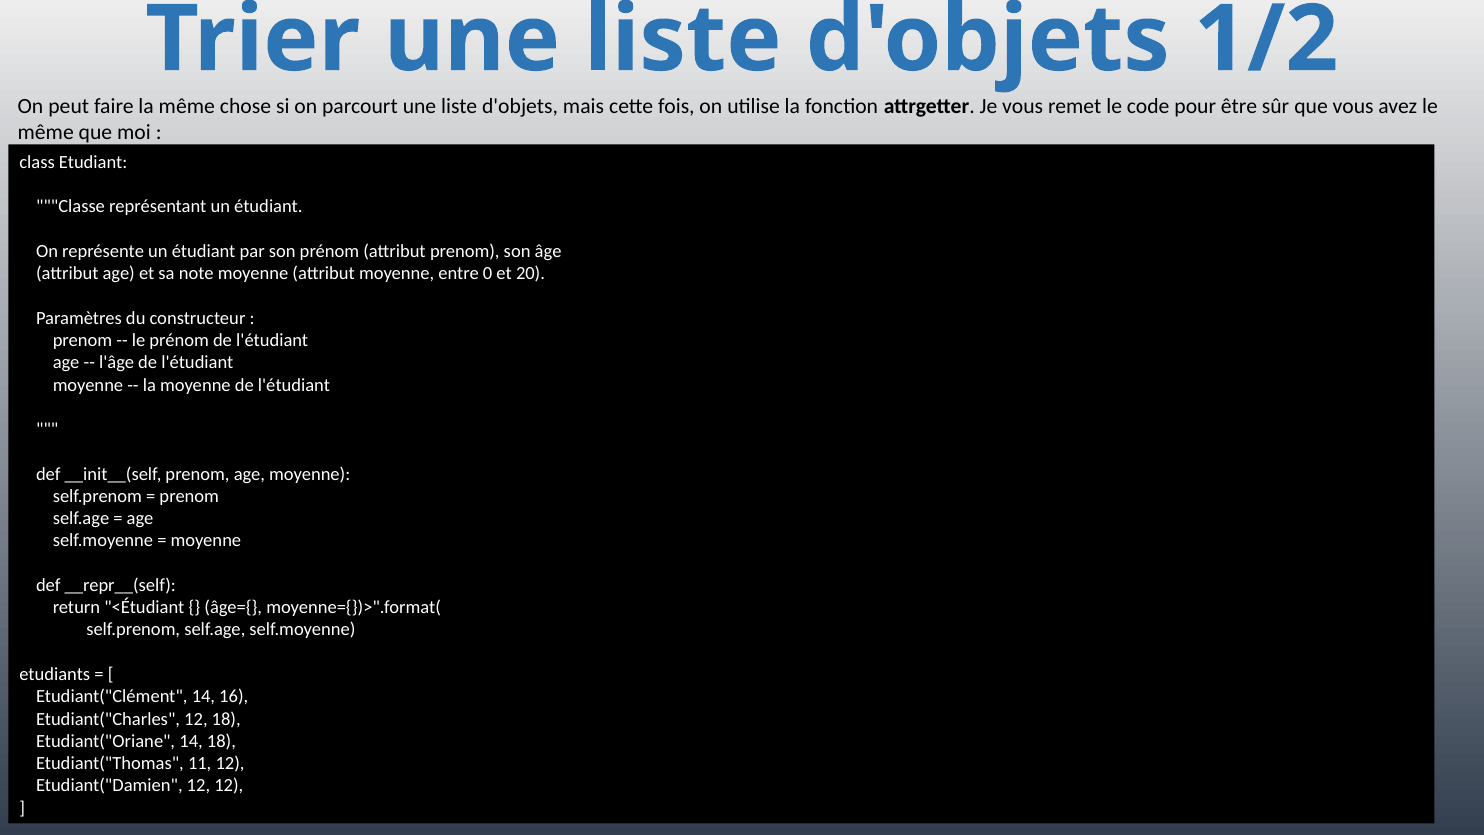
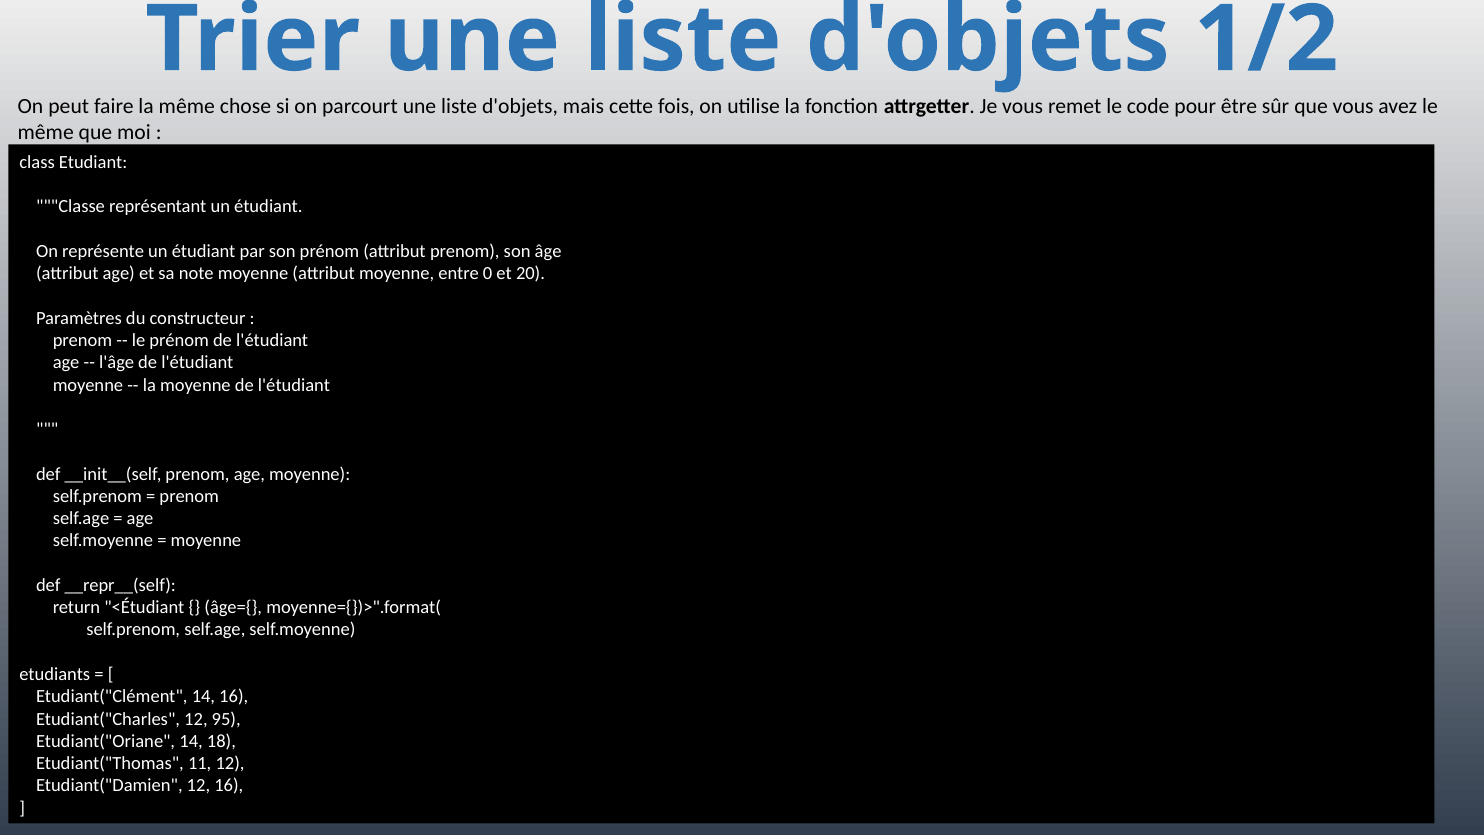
12 18: 18 -> 95 (226, 719)
12 12: 12 -> 16 (229, 785)
